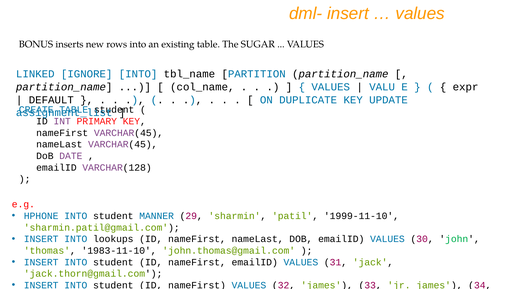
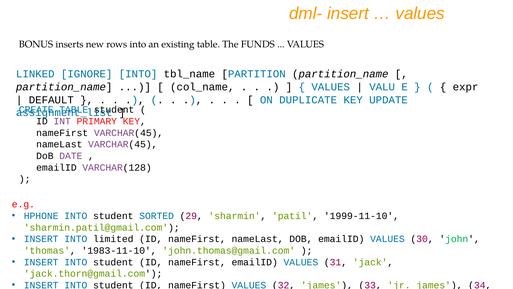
SUGAR: SUGAR -> FUNDS (258, 44)
MANNER: MANNER -> SORTED (157, 216)
lookups: lookups -> limited (113, 239)
